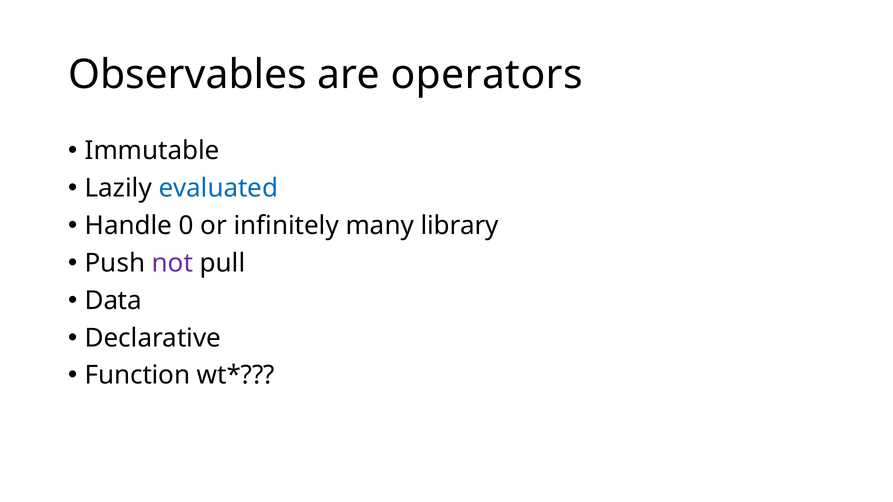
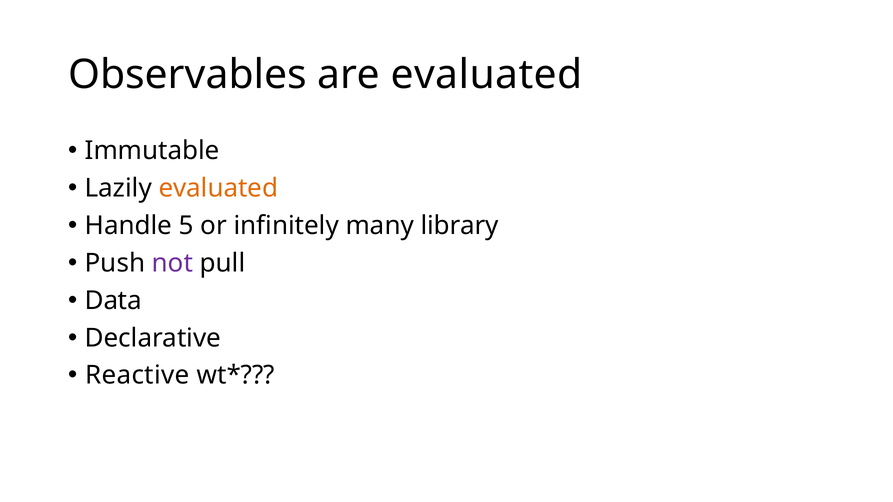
are operators: operators -> evaluated (487, 75)
evaluated colour: blue -> orange (218, 188)
0: 0 -> 5 (186, 226)
Function: Function -> Reactive (137, 376)
